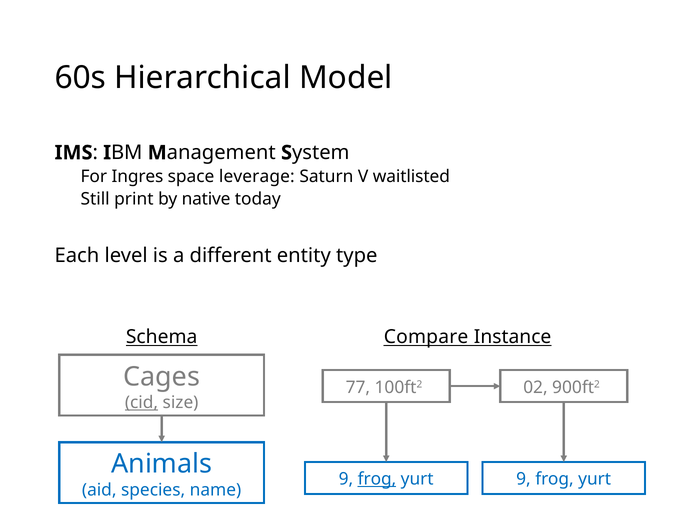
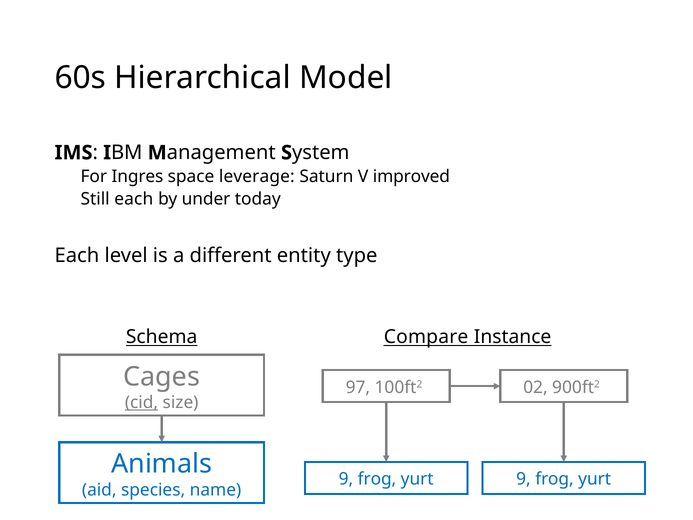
waitlisted: waitlisted -> improved (411, 177)
Still print: print -> each (134, 199)
native: native -> under (206, 199)
77: 77 -> 97 (358, 387)
frog underline: present -> none (377, 479)
